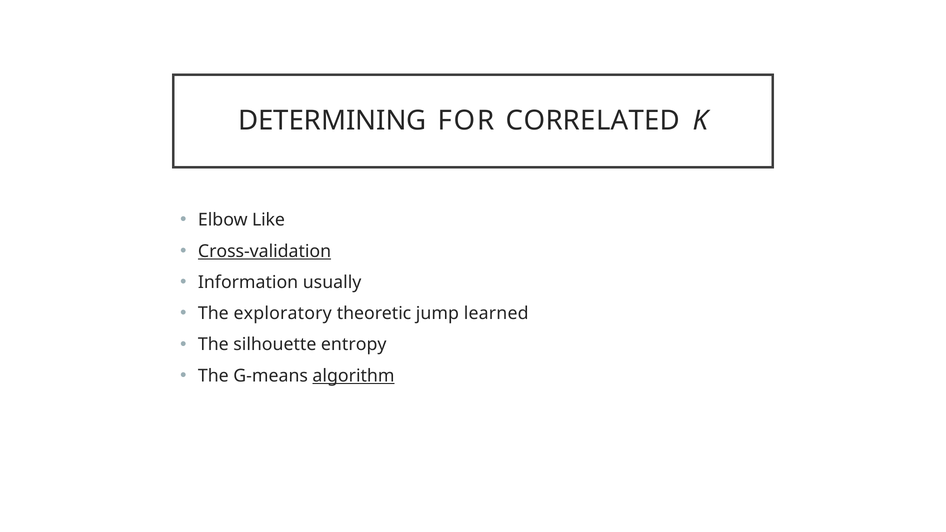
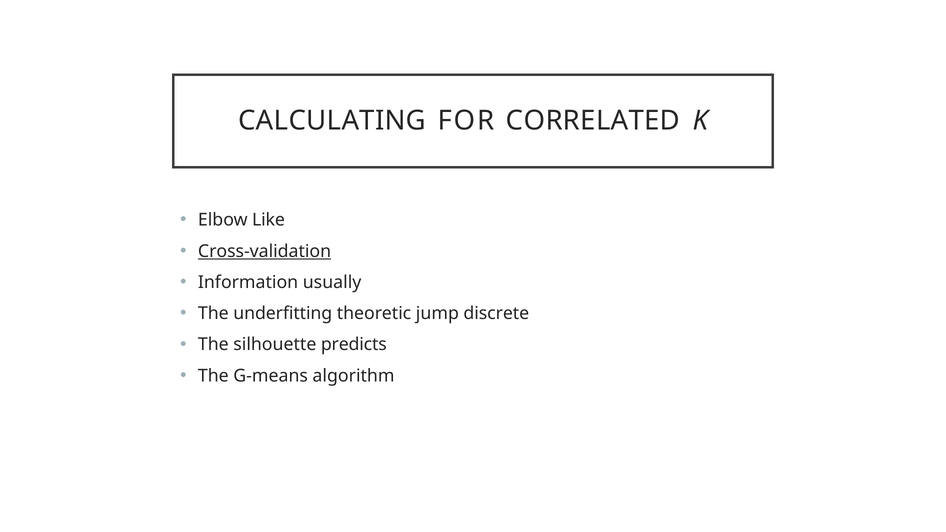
DETERMINING: DETERMINING -> CALCULATING (332, 121)
exploratory: exploratory -> underfitting (283, 314)
learned: learned -> discrete (496, 314)
entropy: entropy -> predicts (354, 345)
algorithm underline: present -> none (354, 376)
